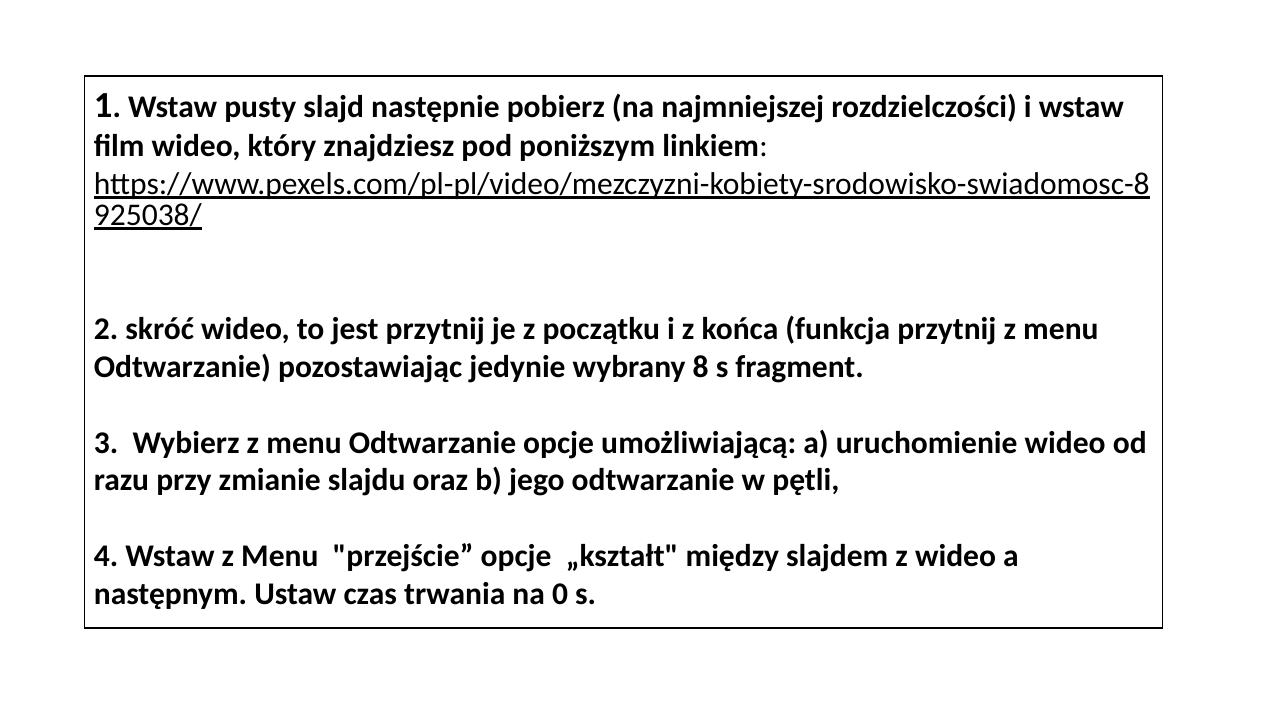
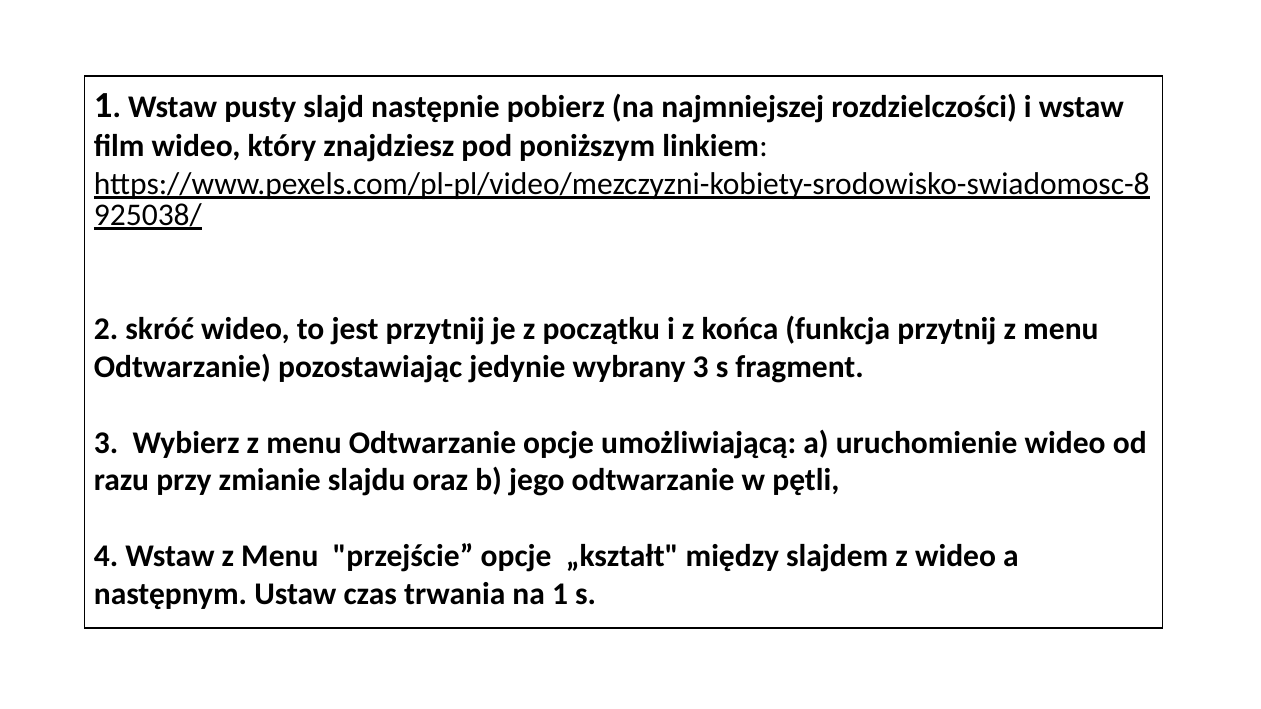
wybrany 8: 8 -> 3 (701, 367)
na 0: 0 -> 1 (560, 594)
